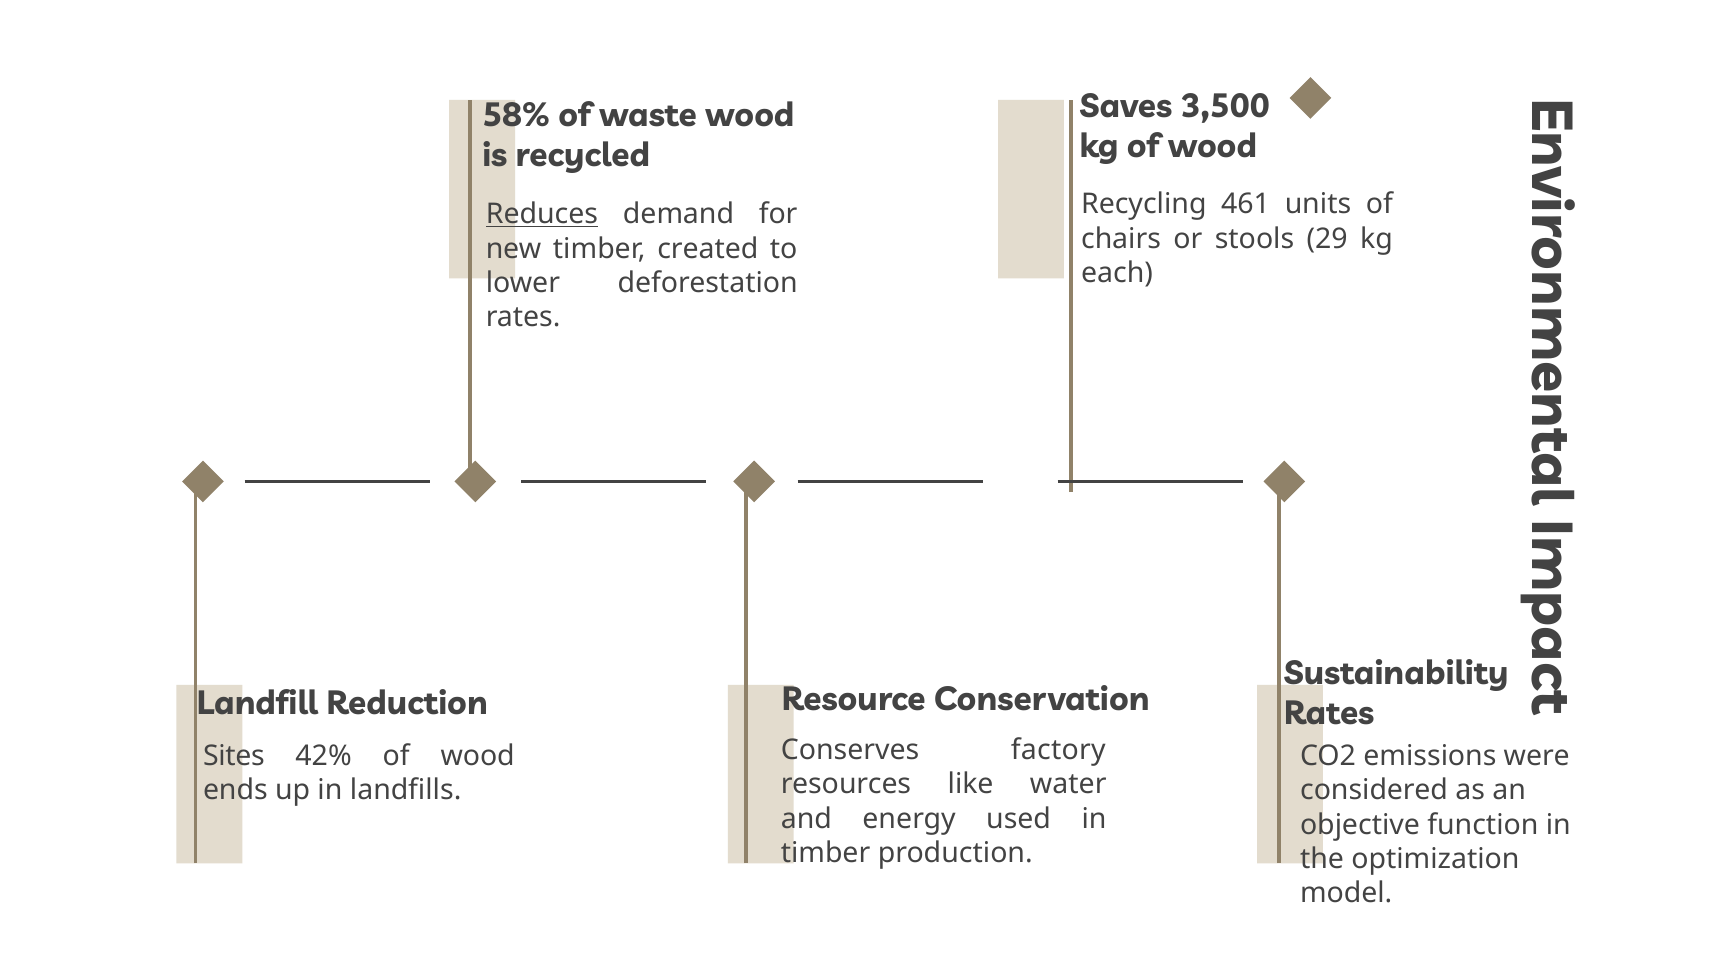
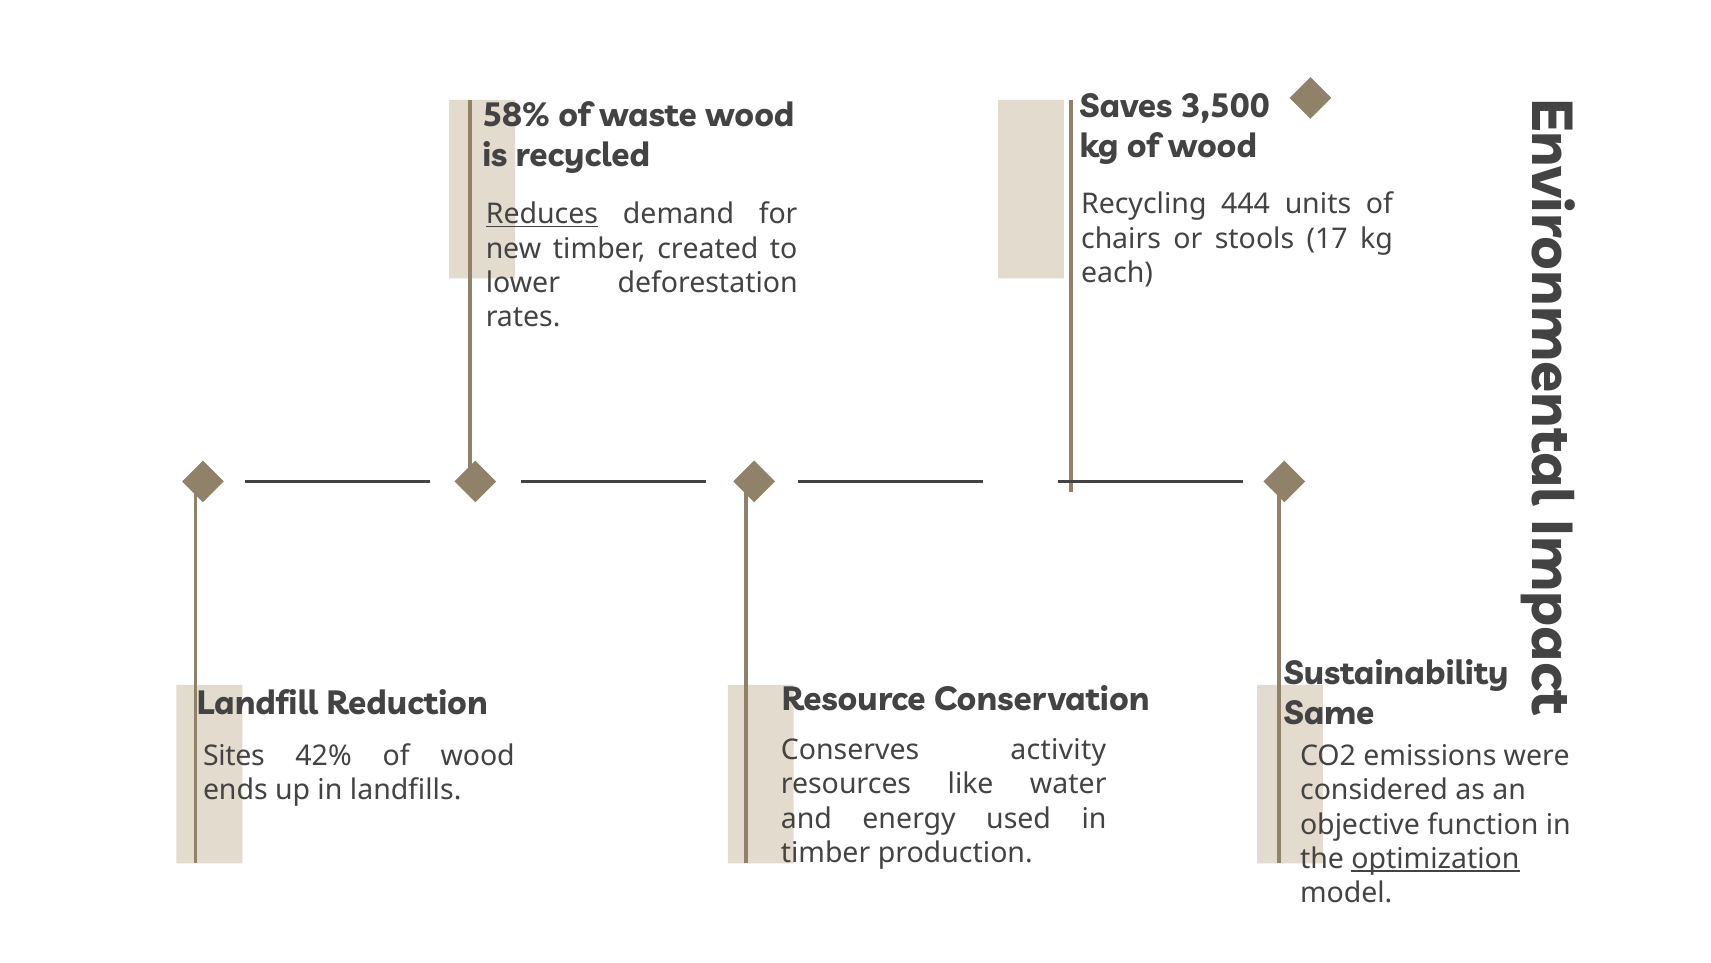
461: 461 -> 444 (1246, 204)
29: 29 -> 17 (1327, 239)
Rates: Rates -> Same (1329, 713)
factory: factory -> activity (1058, 750)
optimization underline: none -> present (1435, 858)
